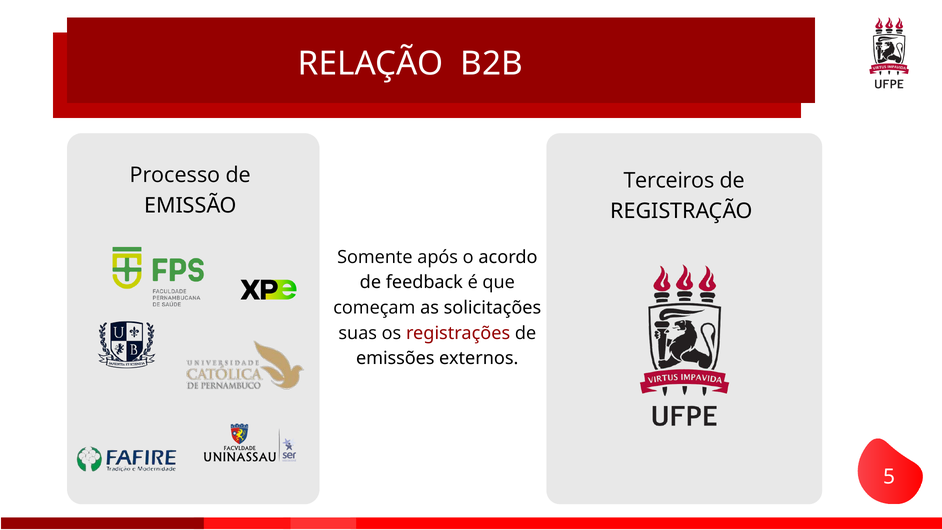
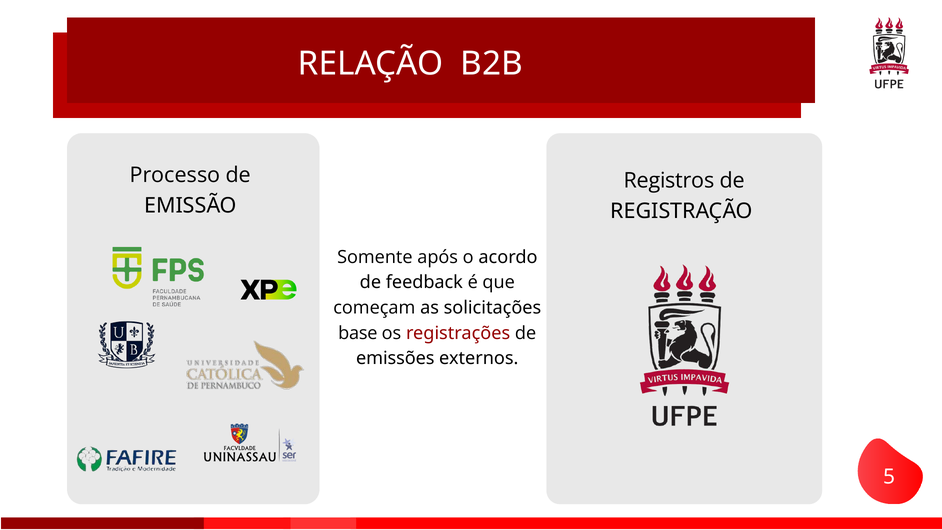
Terceiros: Terceiros -> Registros (669, 181)
suas: suas -> base (358, 333)
